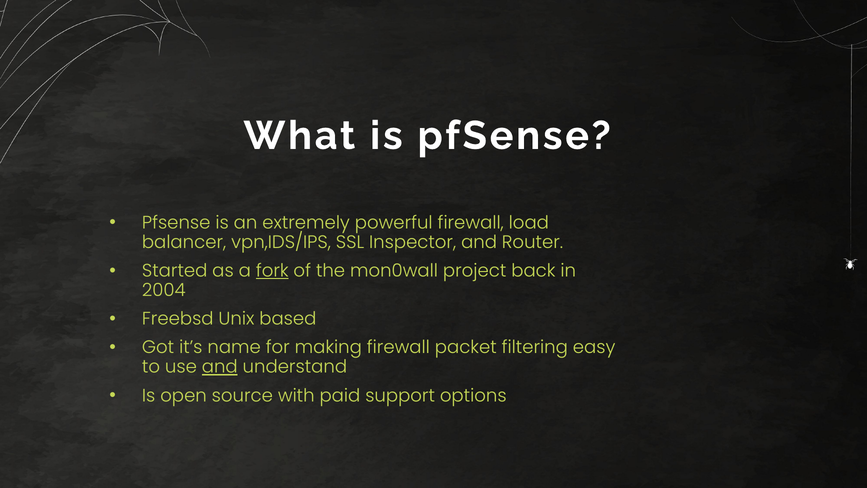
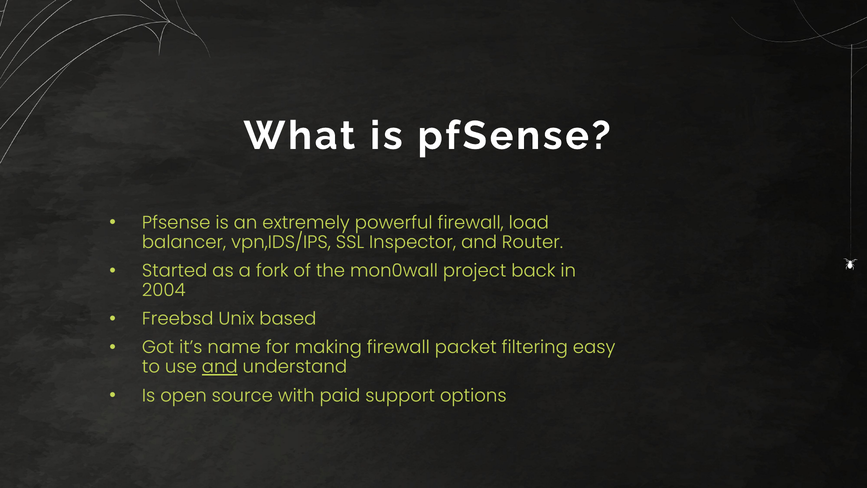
fork underline: present -> none (272, 271)
